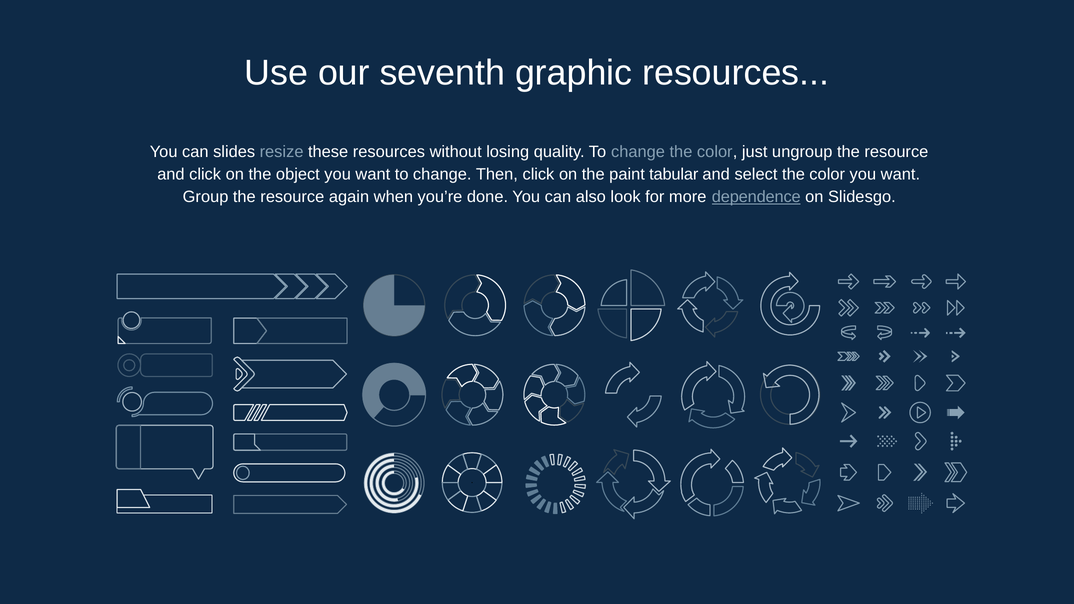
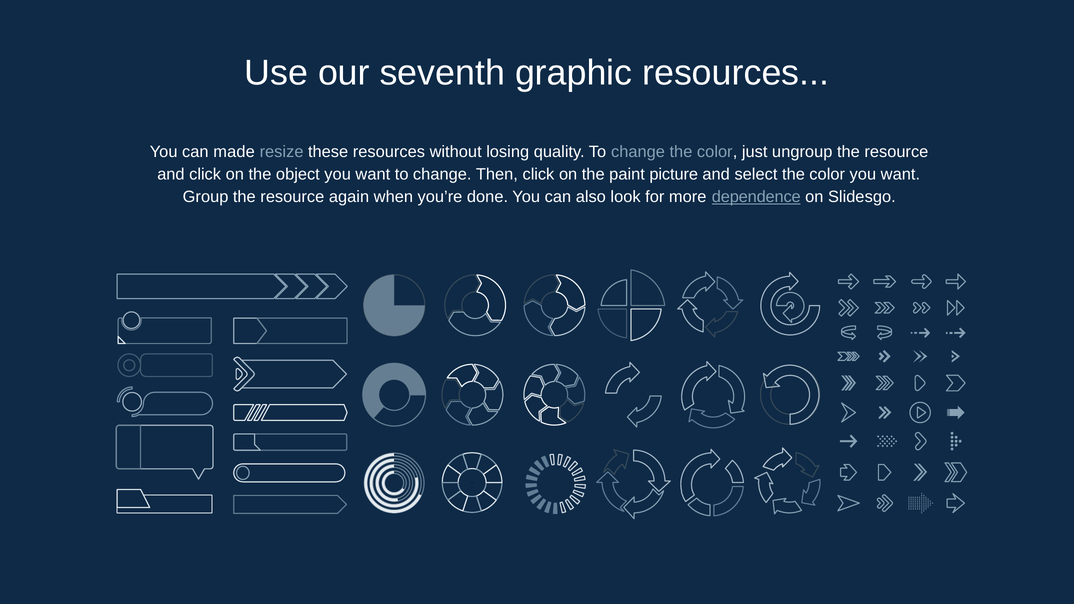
slides: slides -> made (234, 152)
tabular: tabular -> picture (674, 174)
